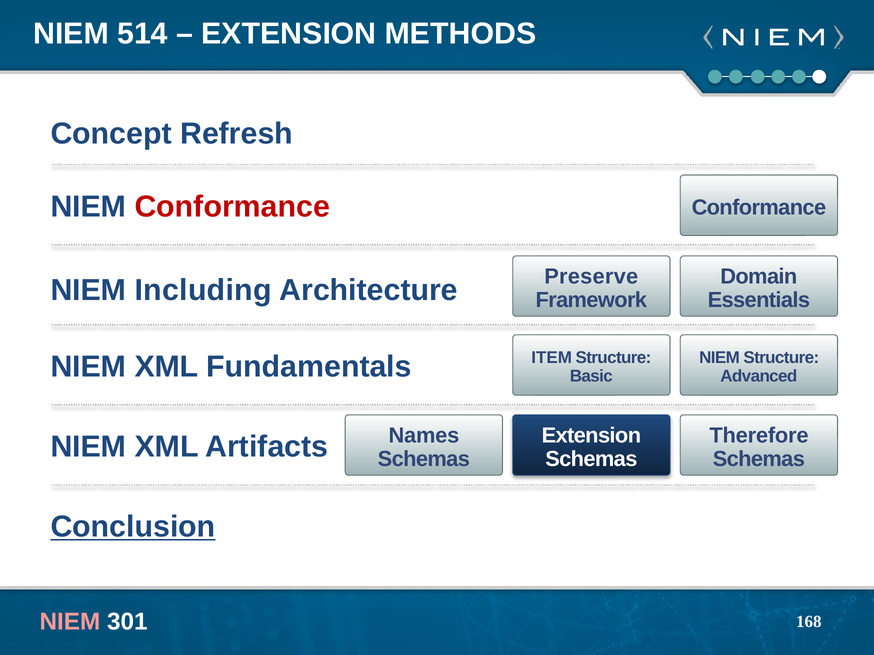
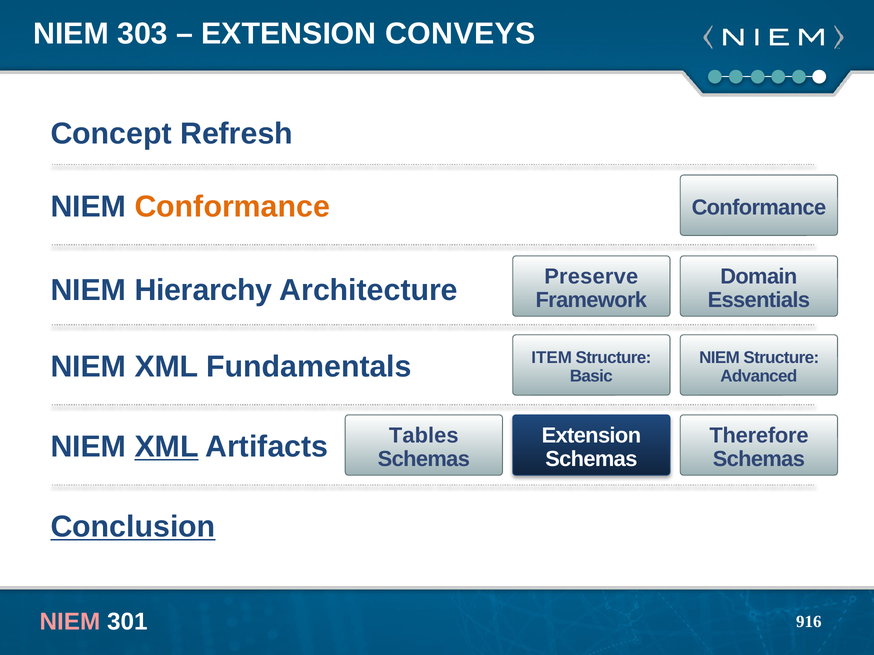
514: 514 -> 303 (142, 34)
METHODS: METHODS -> CONVEYS (460, 34)
Conformance colour: red -> orange (232, 207)
Including: Including -> Hierarchy (203, 290)
Names: Names -> Tables (424, 436)
XML underline: none -> present (167, 447)
168: 168 -> 916 (809, 622)
